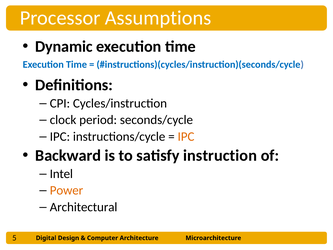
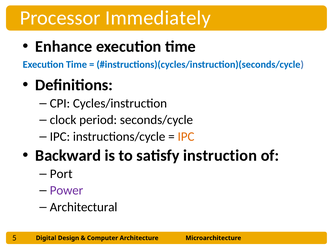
Assumptions: Assumptions -> Immediately (158, 18)
Dynamic: Dynamic -> Enhance (64, 46)
Intel: Intel -> Port (61, 174)
Power colour: orange -> purple (66, 190)
